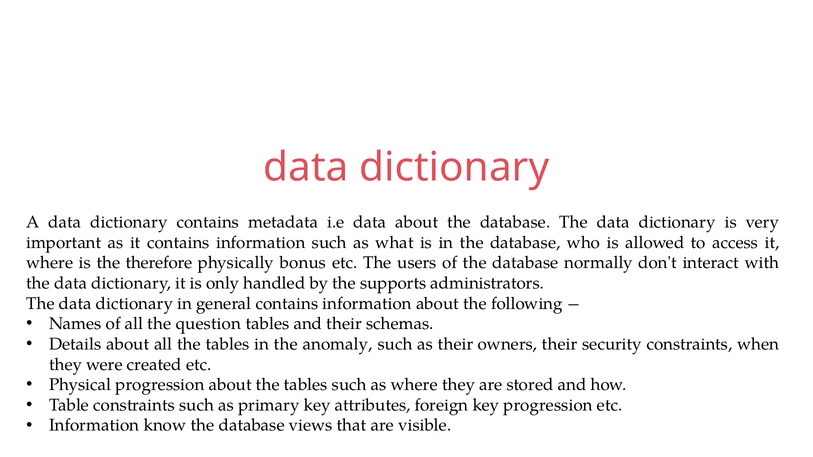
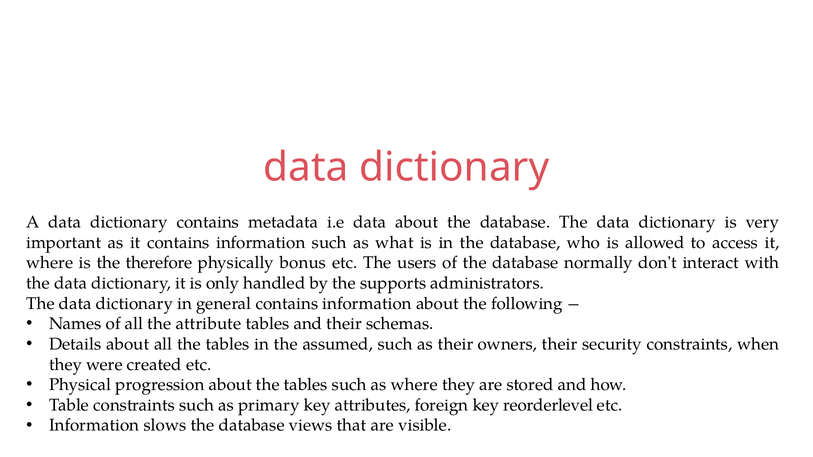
question: question -> attribute (208, 324)
anomaly: anomaly -> assumed (338, 344)
key progression: progression -> reorderlevel (548, 405)
know: know -> slows (165, 426)
